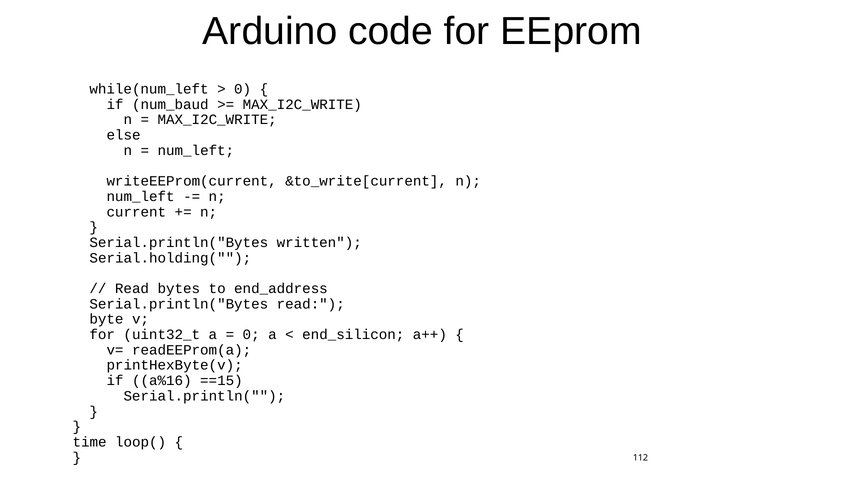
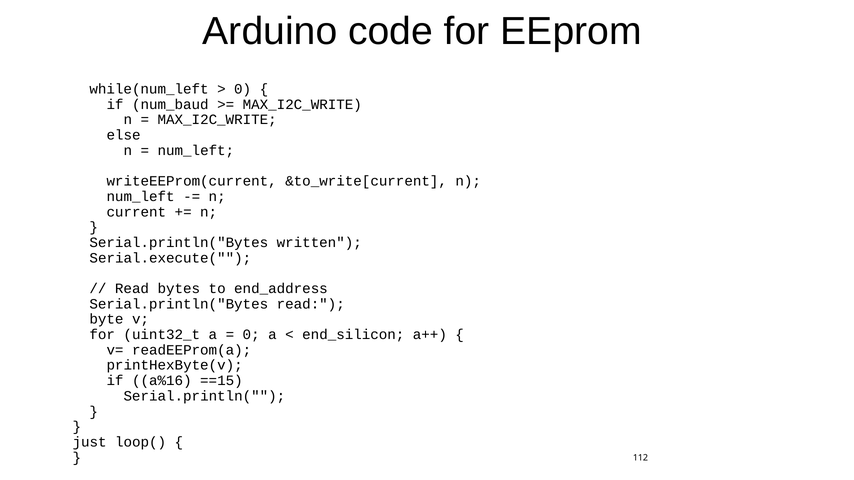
Serial.holding(: Serial.holding( -> Serial.execute( (170, 258)
time: time -> just (90, 442)
